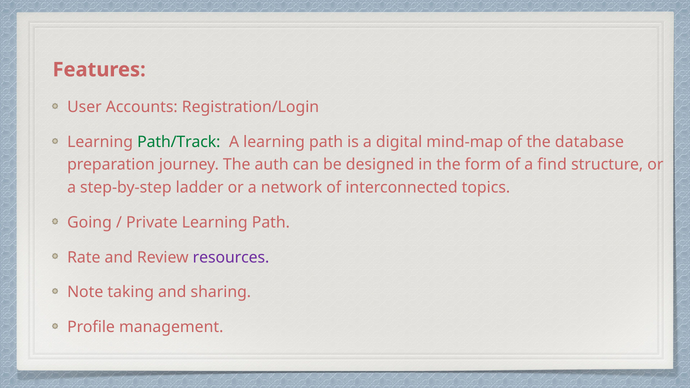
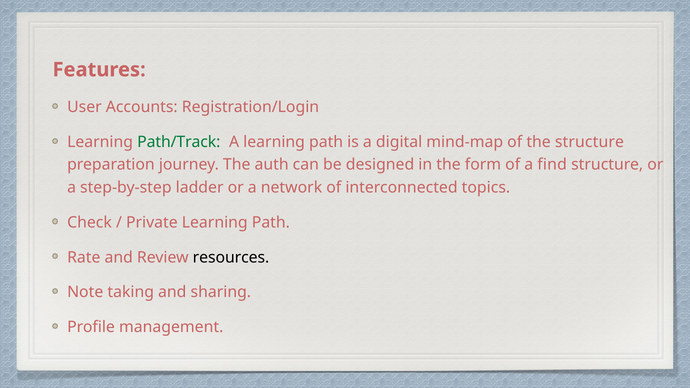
the database: database -> structure (589, 142)
Going: Going -> Check (90, 222)
resources colour: purple -> black (231, 257)
